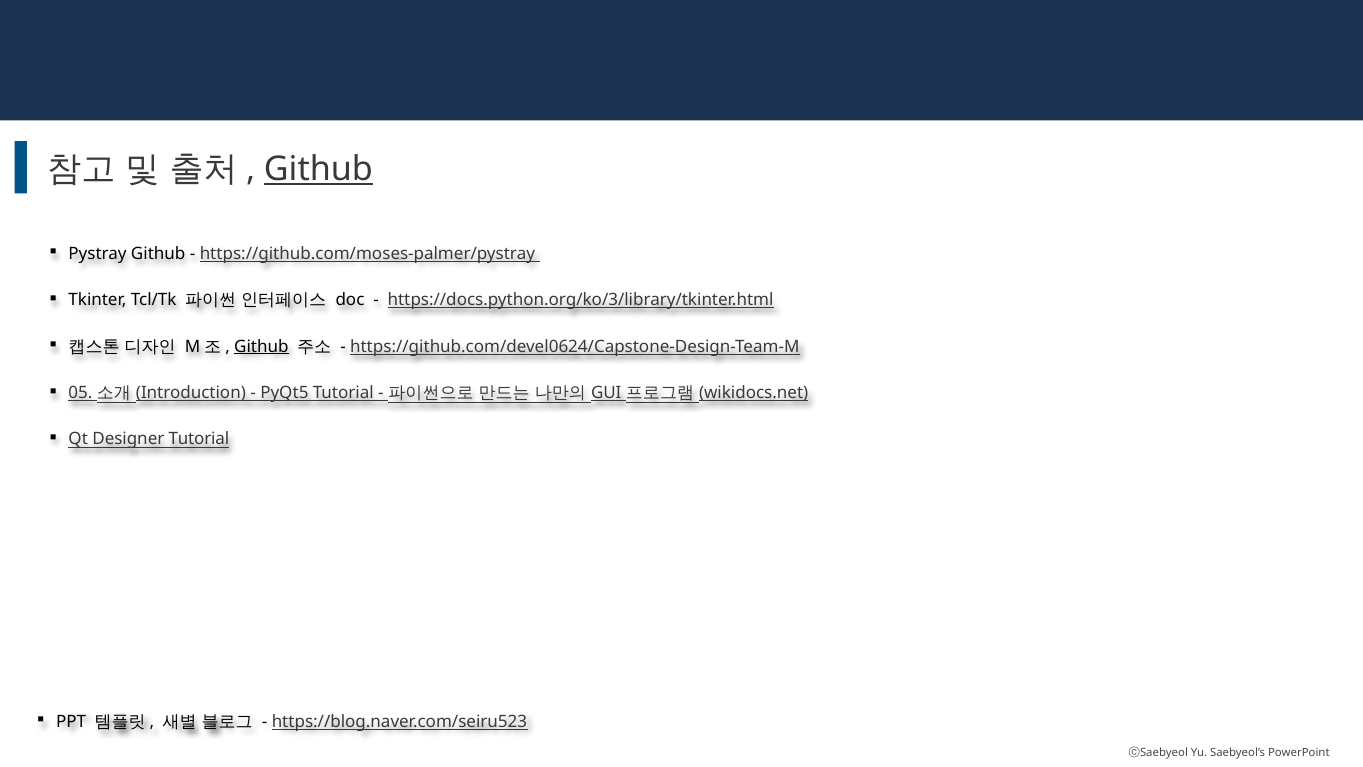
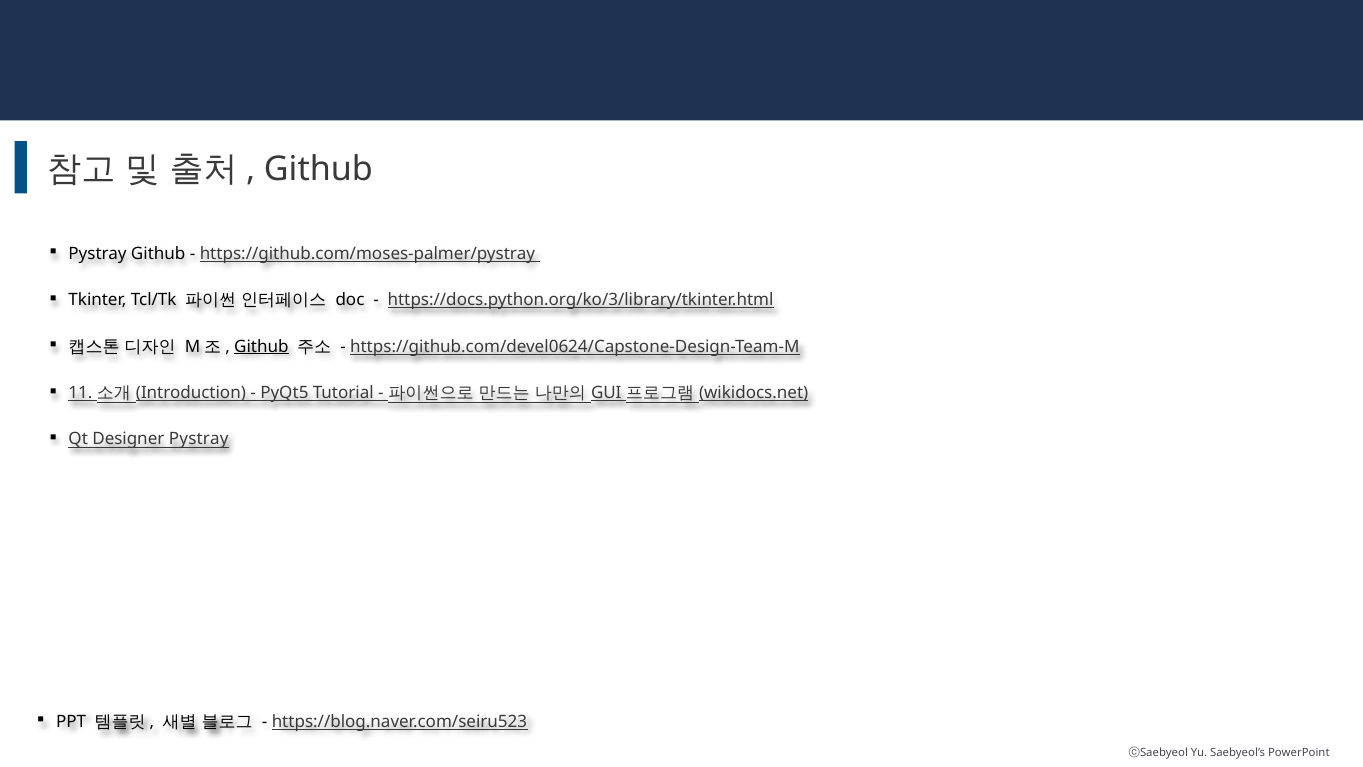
Github underline: present -> none (318, 169)
05: 05 -> 11 (81, 393)
Designer Tutorial: Tutorial -> Pystray (199, 439)
